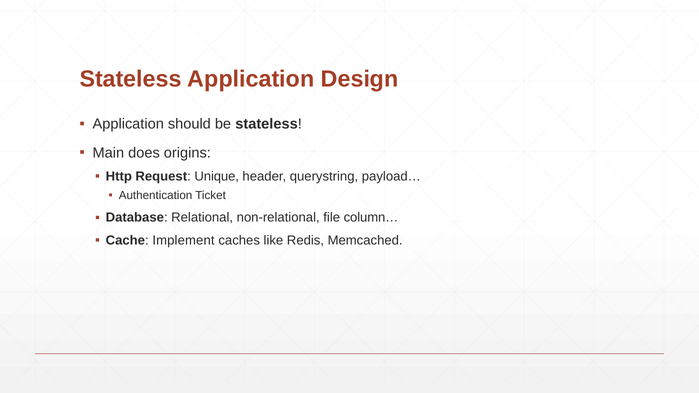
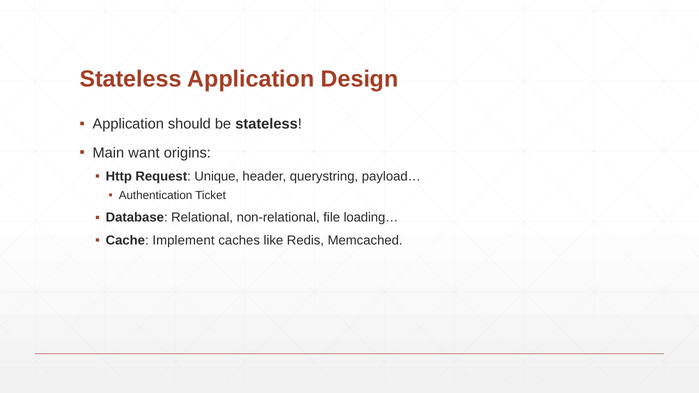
does: does -> want (144, 153)
column…: column… -> loading… (371, 218)
